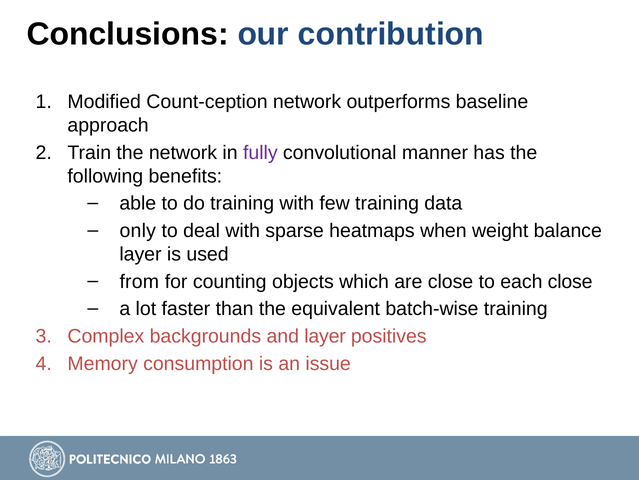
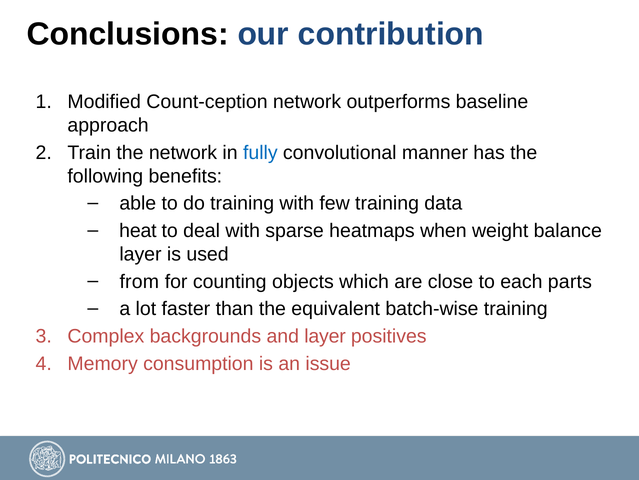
fully colour: purple -> blue (260, 152)
only: only -> heat (138, 230)
each close: close -> parts (570, 281)
